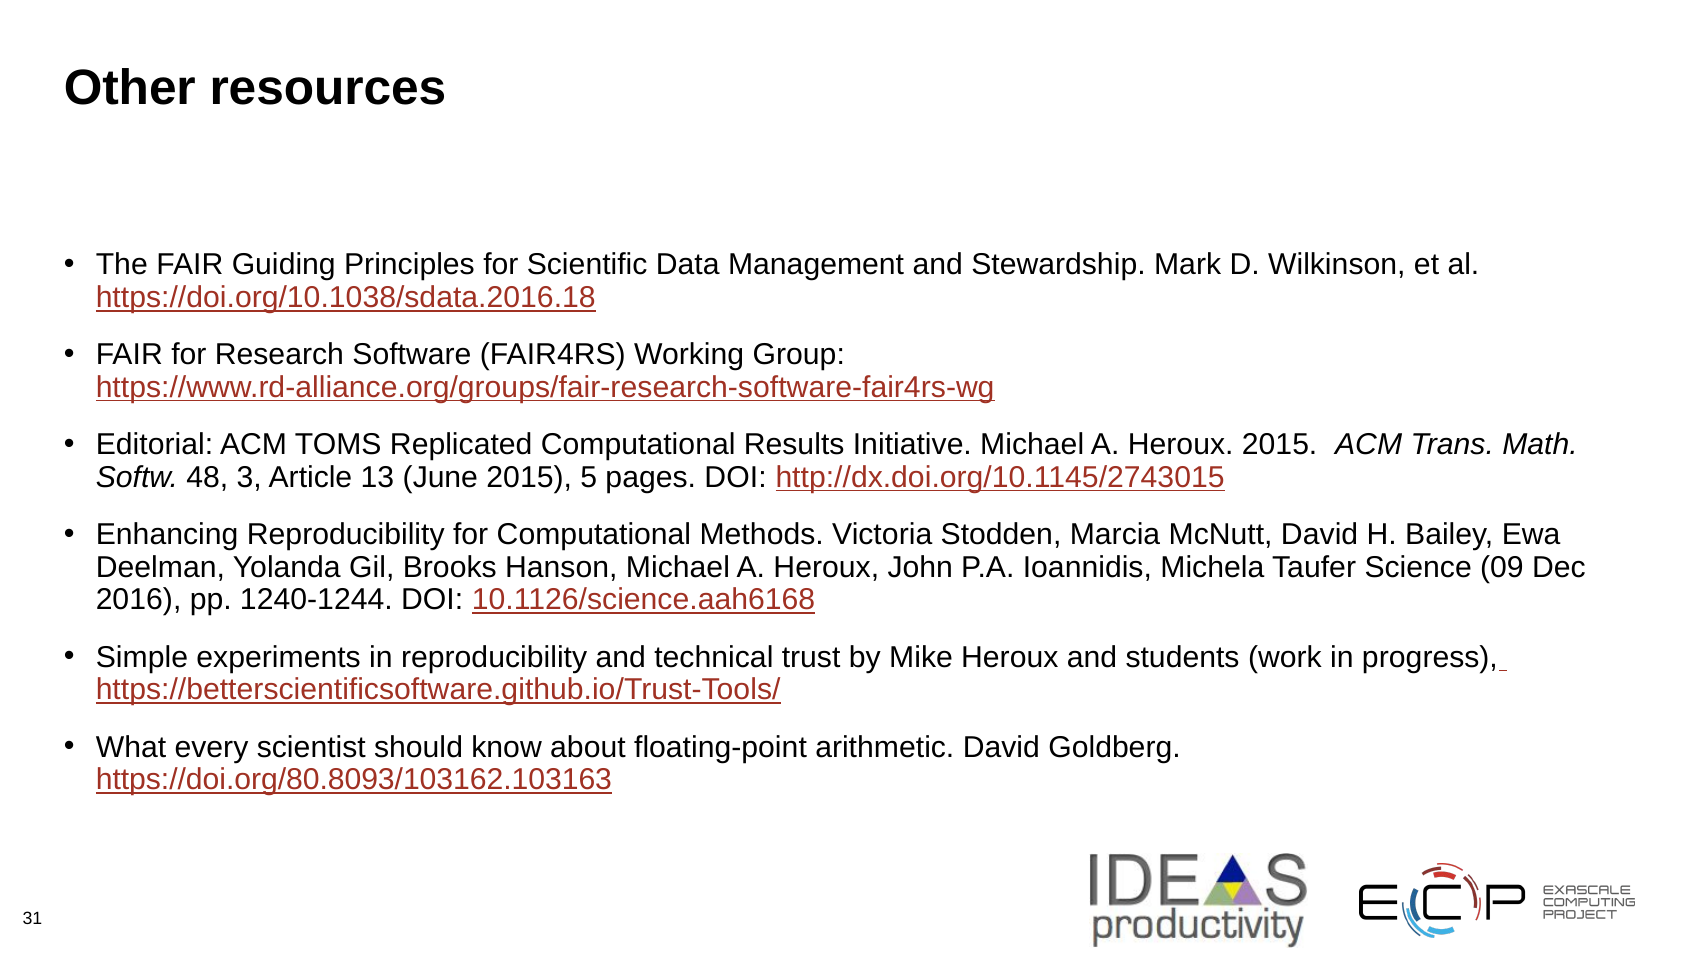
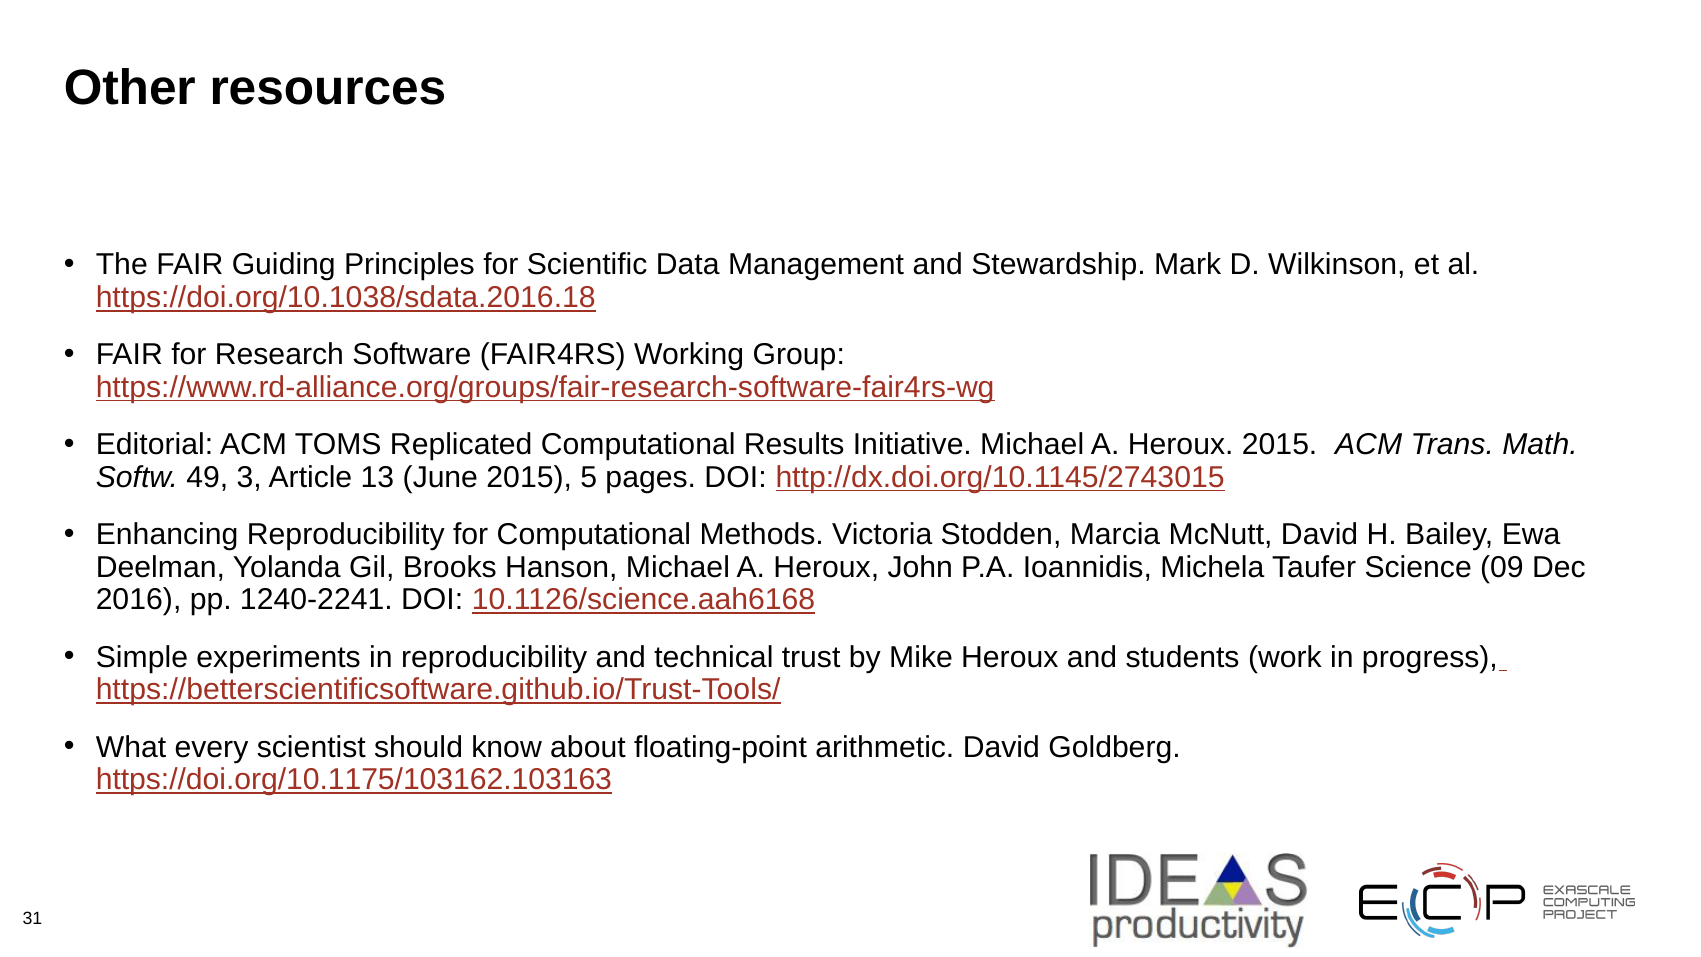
48: 48 -> 49 (207, 477)
1240-1244: 1240-1244 -> 1240-2241 (316, 600)
https://doi.org/80.8093/103162.103163: https://doi.org/80.8093/103162.103163 -> https://doi.org/10.1175/103162.103163 (354, 780)
